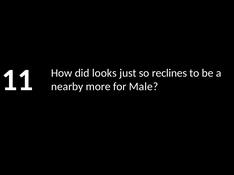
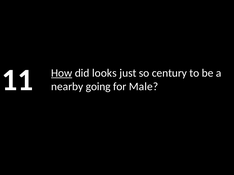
How underline: none -> present (62, 73)
reclines: reclines -> century (169, 73)
more: more -> going (98, 87)
